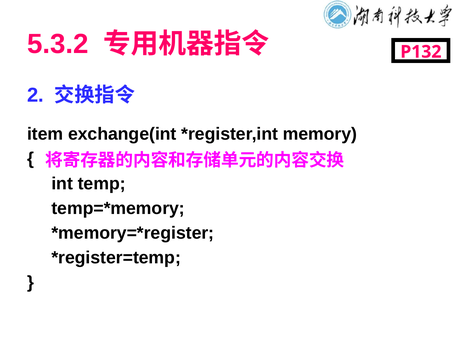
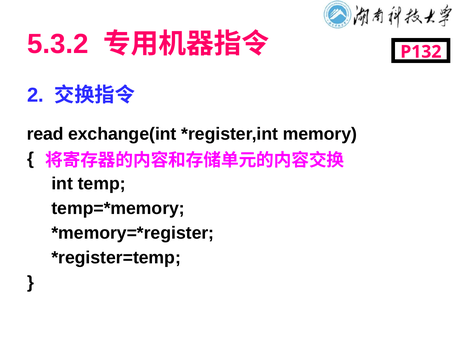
item: item -> read (45, 134)
